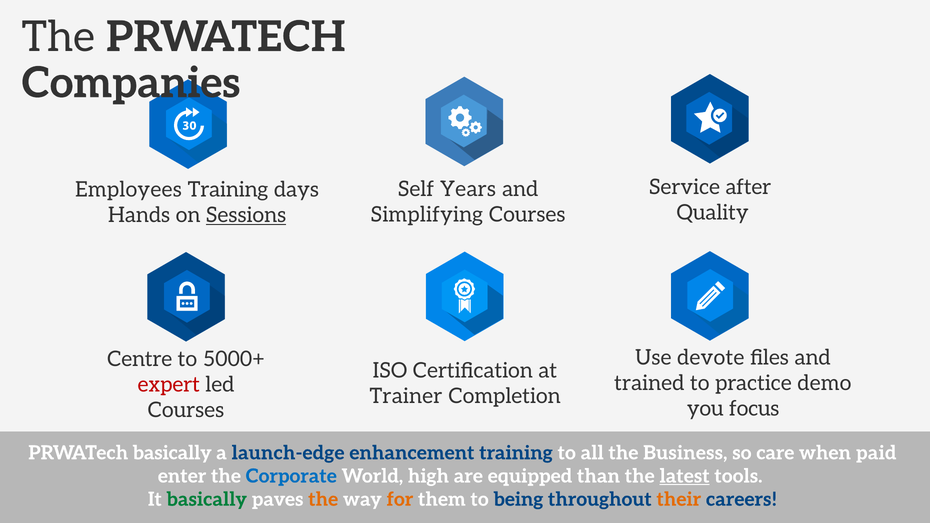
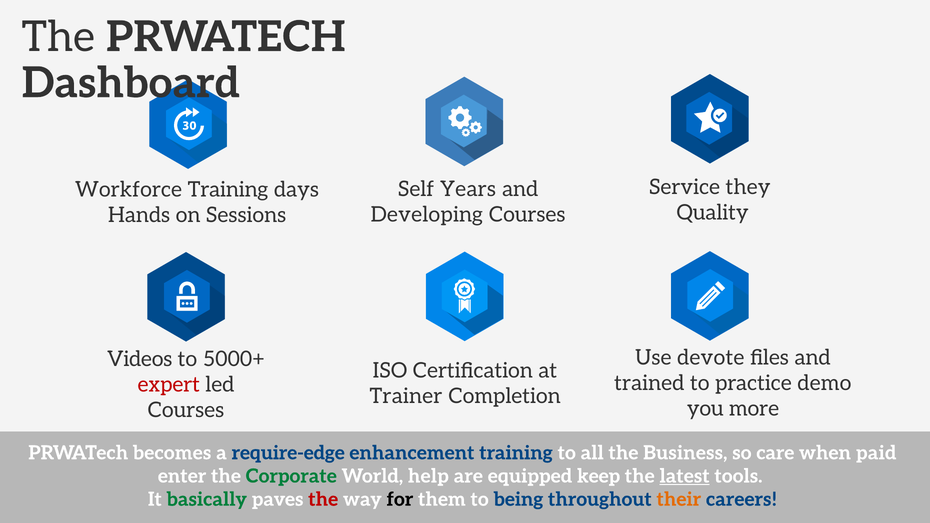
Companies: Companies -> Dashboard (131, 83)
after: after -> they (748, 187)
Employees: Employees -> Workforce (129, 190)
Simplifying: Simplifying -> Developing (427, 215)
Sessions underline: present -> none (246, 215)
Centre: Centre -> Videos (140, 359)
focus: focus -> more (754, 409)
PRWATech basically: basically -> becomes (172, 453)
launch-edge: launch-edge -> require-edge (288, 453)
Corporate colour: blue -> green (291, 476)
high: high -> help (428, 476)
than: than -> keep (599, 476)
the colour: orange -> red (323, 499)
for colour: orange -> black (400, 499)
